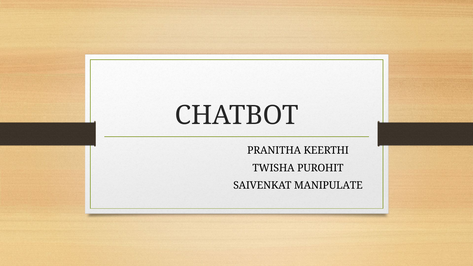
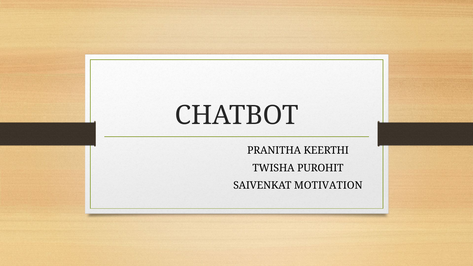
MANIPULATE: MANIPULATE -> MOTIVATION (328, 185)
